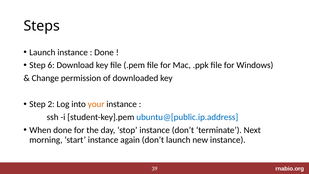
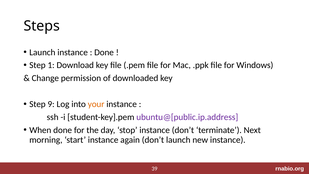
6: 6 -> 1 (51, 65)
2: 2 -> 9 (51, 104)
ubuntu@[public.ip.address colour: blue -> purple (187, 117)
